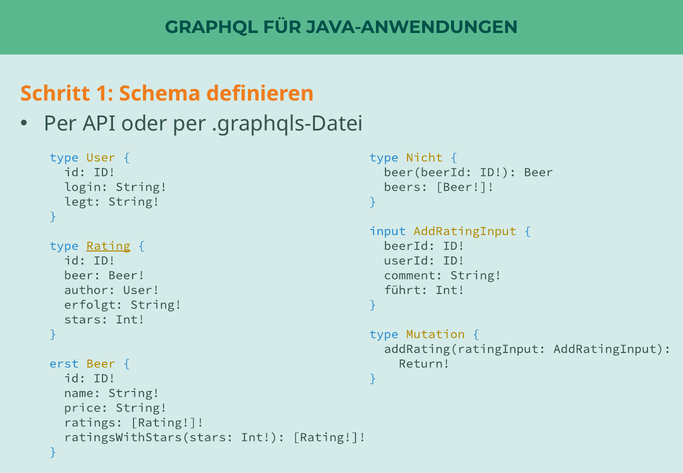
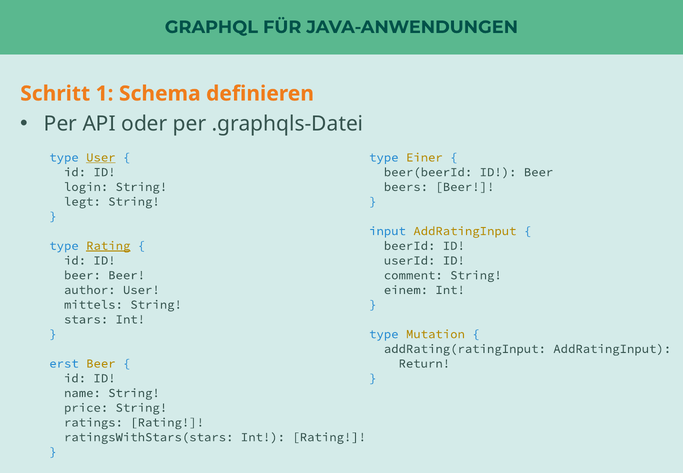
User underline: none -> present (101, 157)
Nicht: Nicht -> Einer (424, 157)
führt: führt -> einem (406, 290)
erfolgt: erfolgt -> mittels (93, 305)
